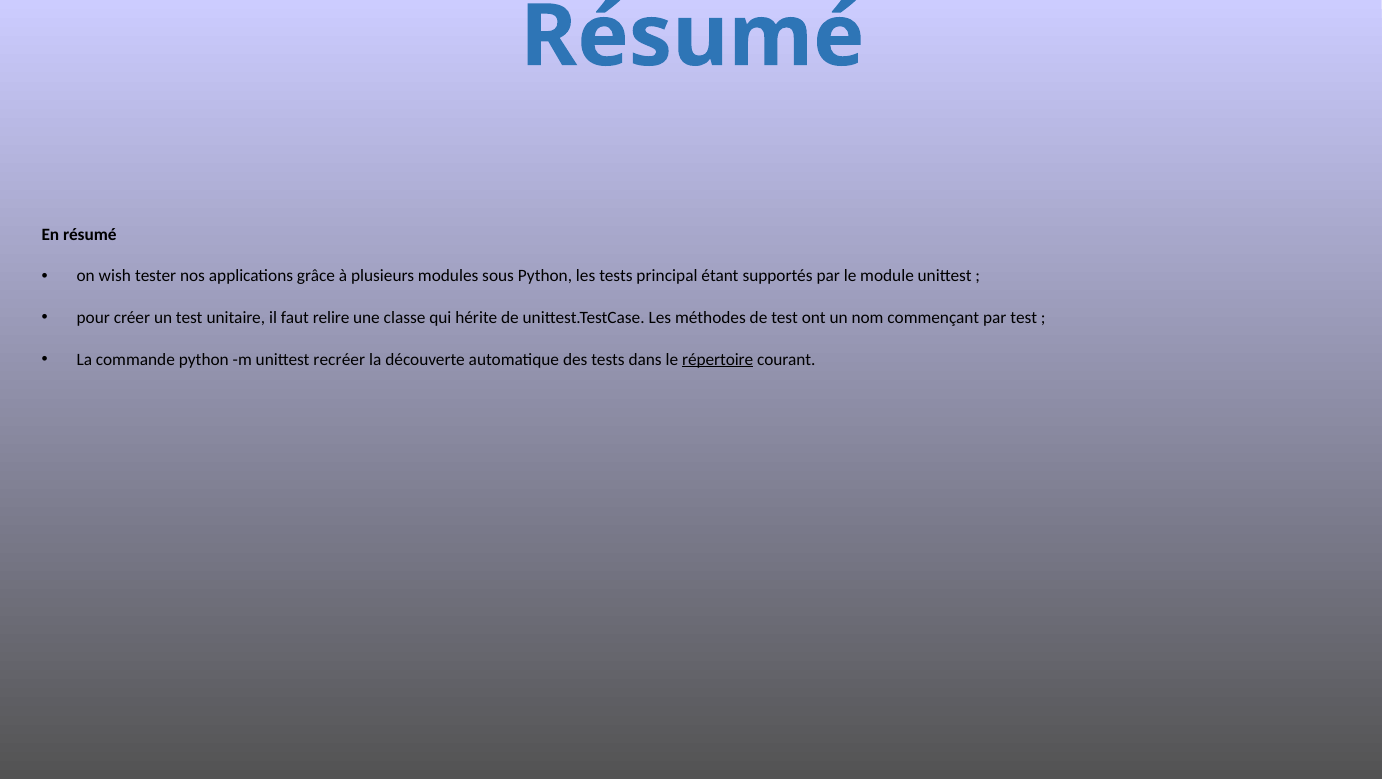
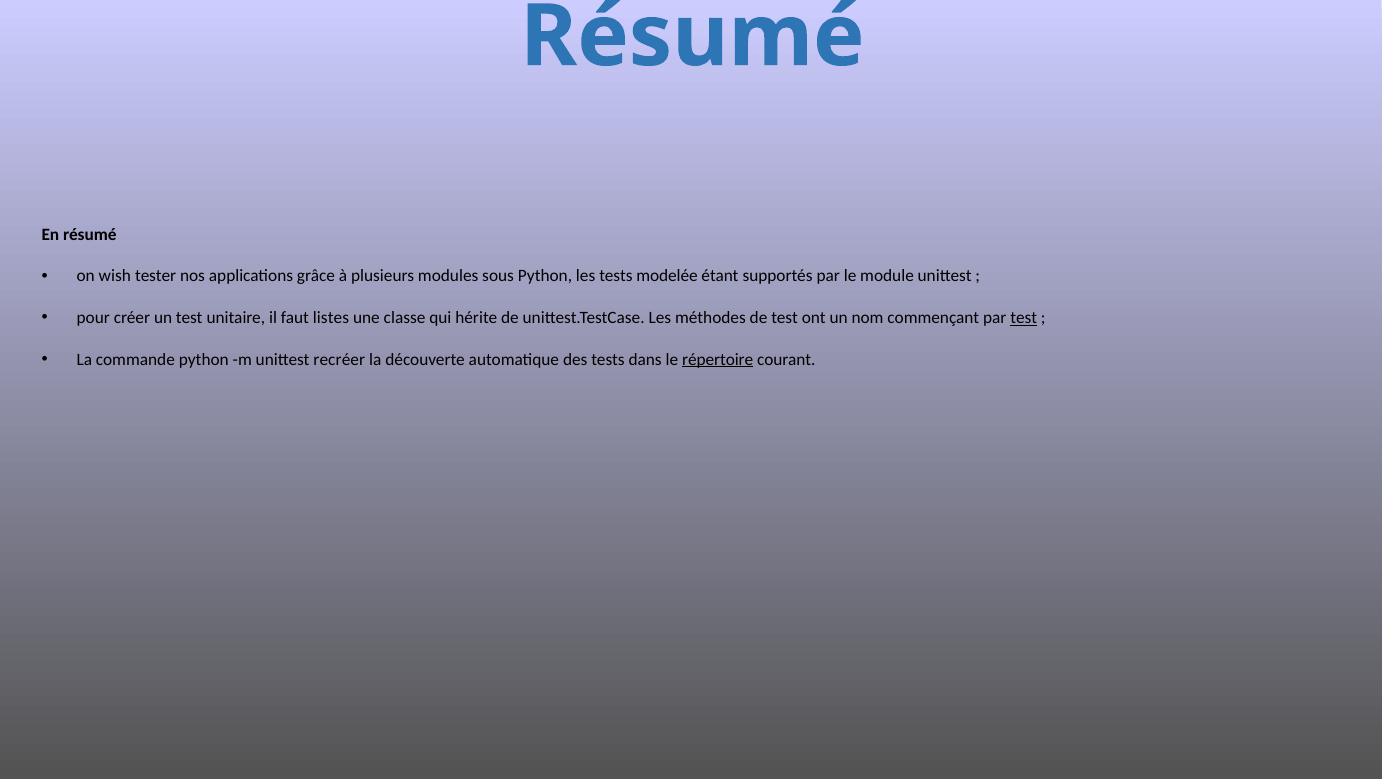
principal: principal -> modelée (667, 276)
relire: relire -> listes (331, 318)
test underline: none -> present (1024, 318)
